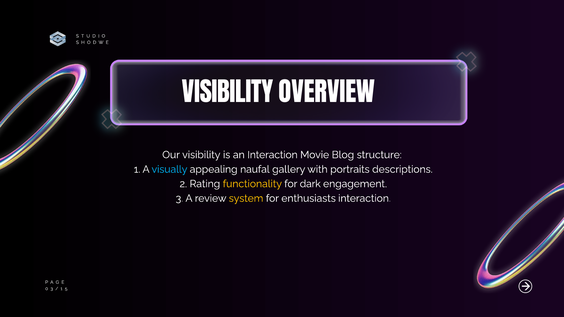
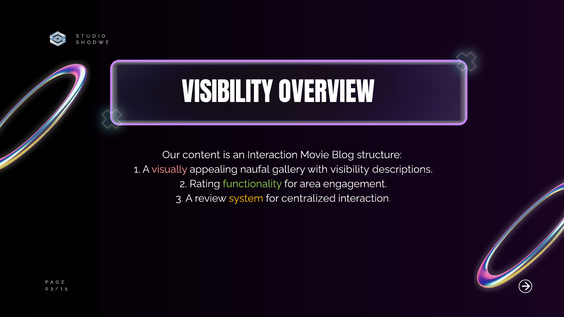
Our visibility: visibility -> content (201, 155)
visually colour: light blue -> pink (169, 169)
with portraits: portraits -> visibility (350, 169)
functionality colour: yellow -> light green (252, 184)
dark: dark -> area (310, 184)
enthusiasts: enthusiasts -> centralized (309, 198)
